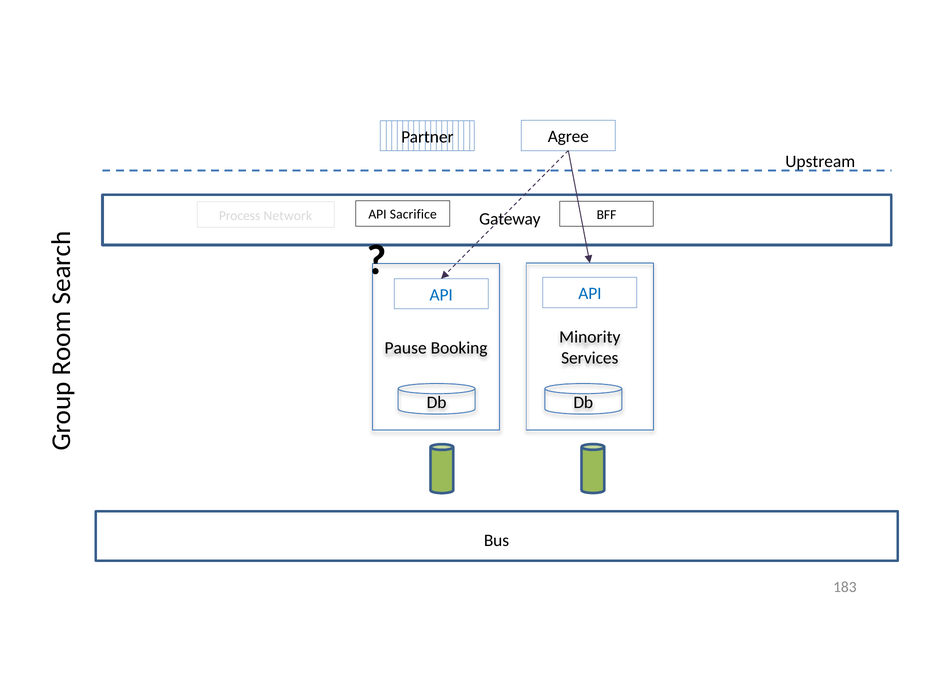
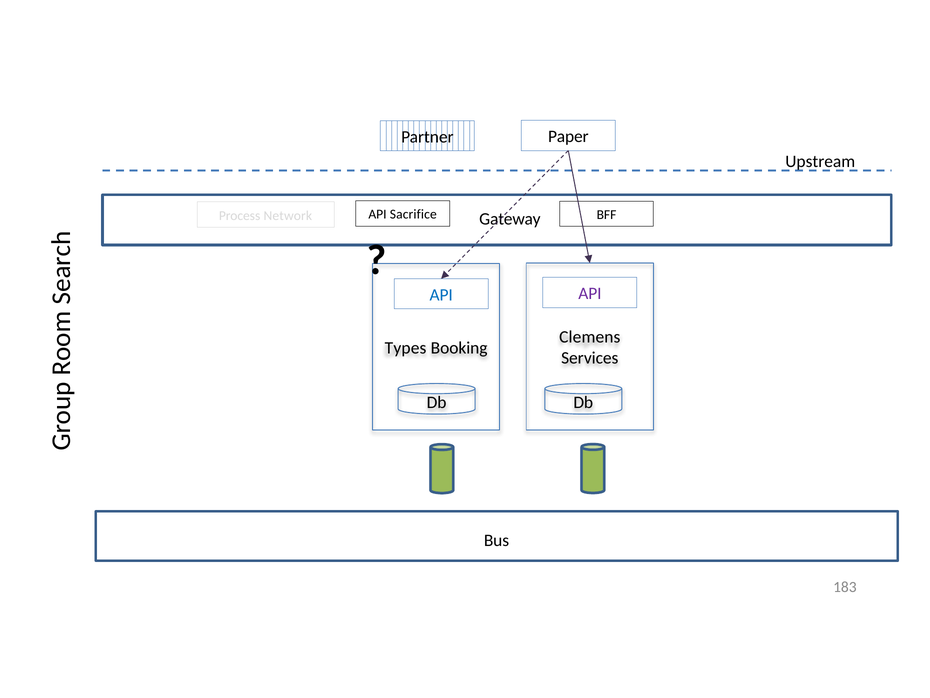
Agree: Agree -> Paper (568, 137)
API colour: blue -> purple (590, 294)
Minority: Minority -> Clemens (590, 337)
Pause: Pause -> Types (406, 348)
